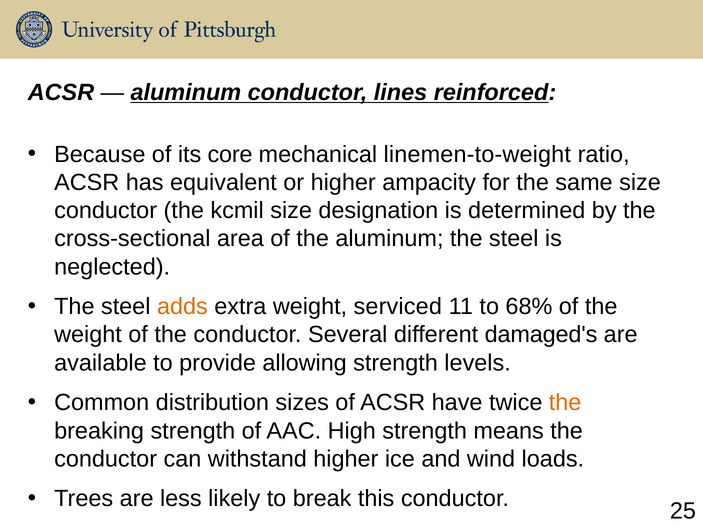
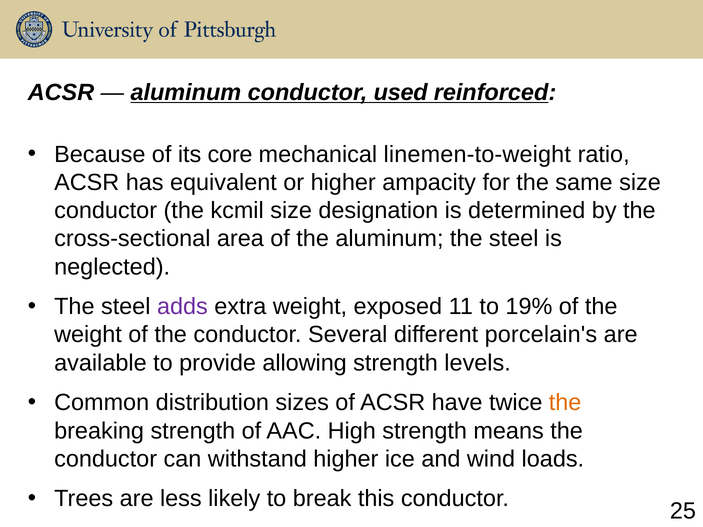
lines: lines -> used (401, 92)
adds colour: orange -> purple (182, 307)
serviced: serviced -> exposed (398, 307)
68%: 68% -> 19% (529, 307)
damaged's: damaged's -> porcelain's (541, 335)
